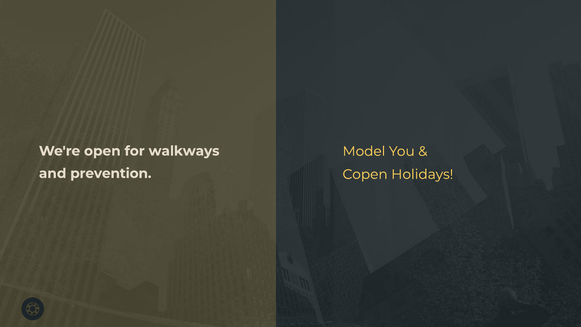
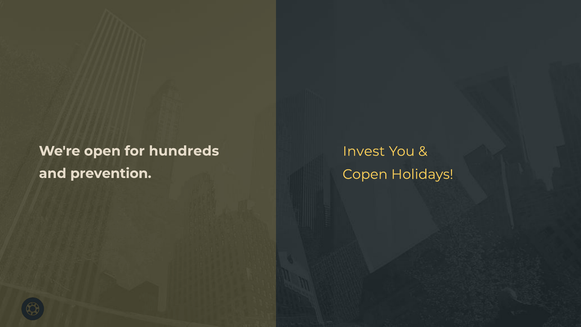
walkways: walkways -> hundreds (184, 151)
Model: Model -> Invest (364, 151)
